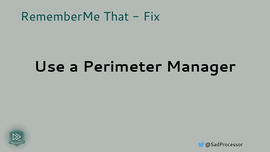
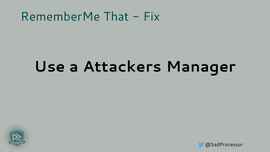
Perimeter: Perimeter -> Attackers (122, 67)
